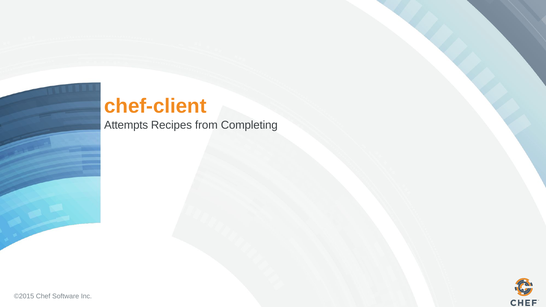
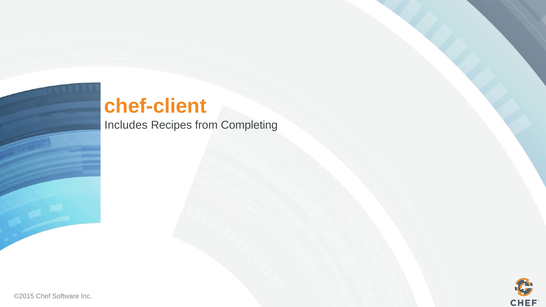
Attempts: Attempts -> Includes (126, 125)
